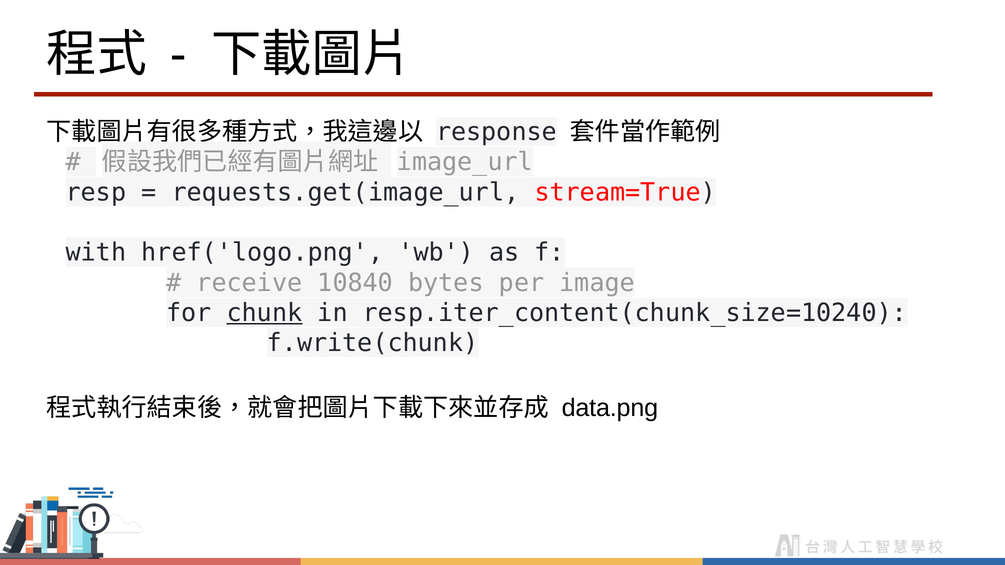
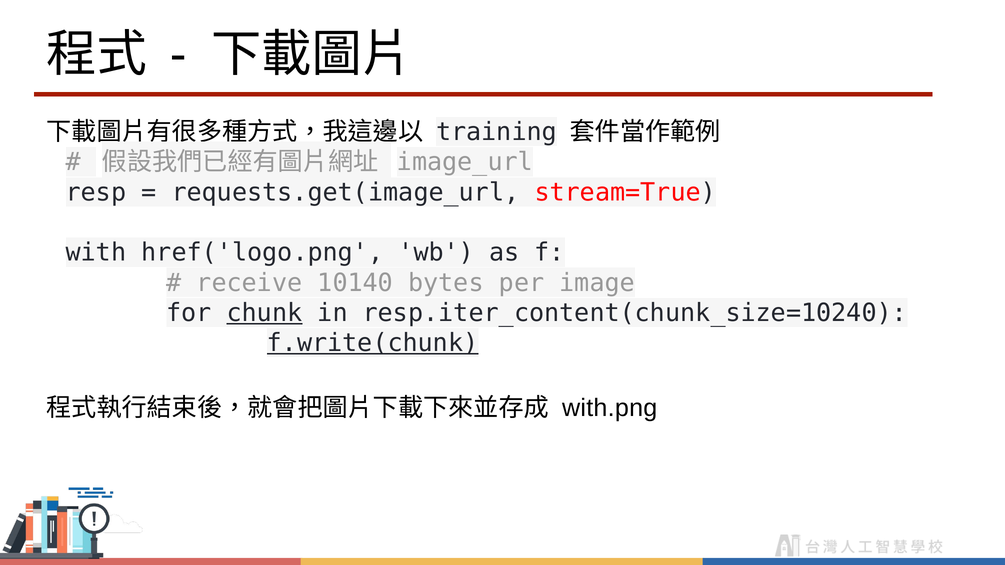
response: response -> training (496, 132)
10840: 10840 -> 10140 (355, 283)
f.write(chunk underline: none -> present (373, 343)
data.png: data.png -> with.png (610, 408)
